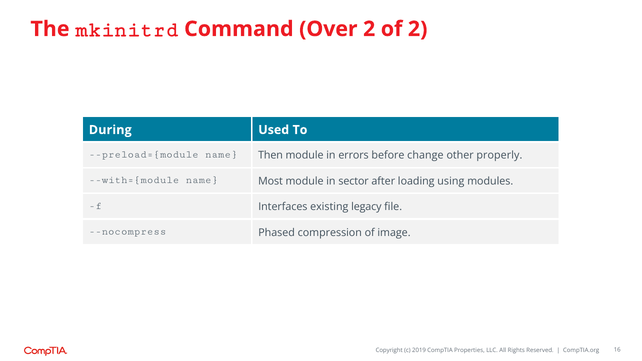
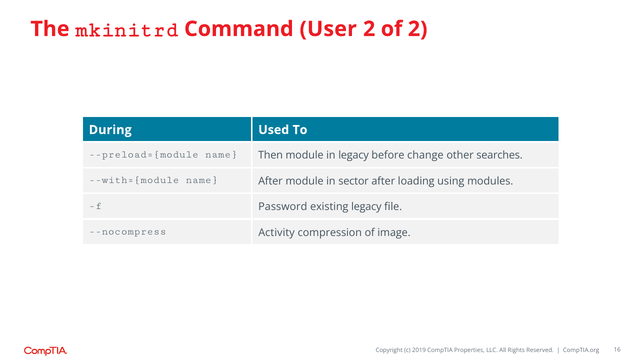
Over: Over -> User (328, 29)
in errors: errors -> legacy (354, 156)
properly: properly -> searches (500, 156)
name Most: Most -> After (270, 181)
Interfaces: Interfaces -> Password (283, 207)
Phased: Phased -> Activity (277, 233)
